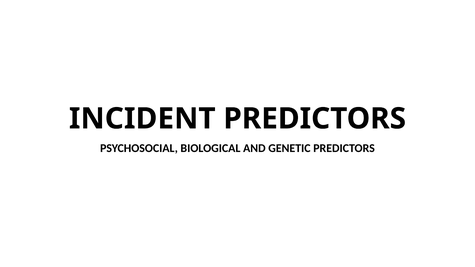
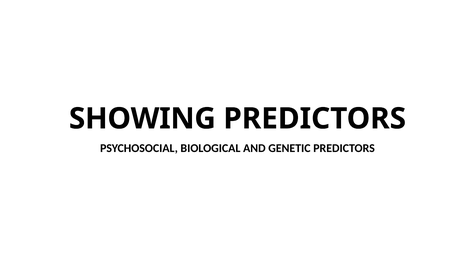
INCIDENT: INCIDENT -> SHOWING (142, 119)
